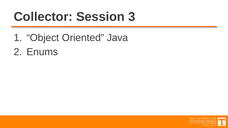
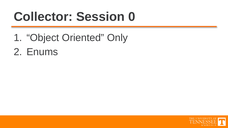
3: 3 -> 0 (132, 17)
Java: Java -> Only (117, 38)
